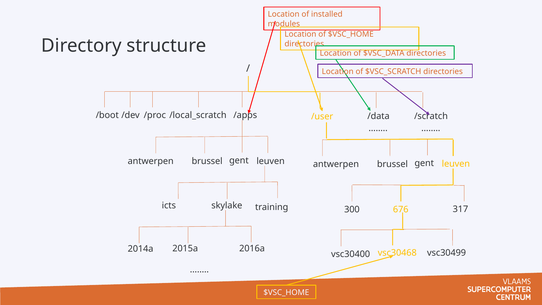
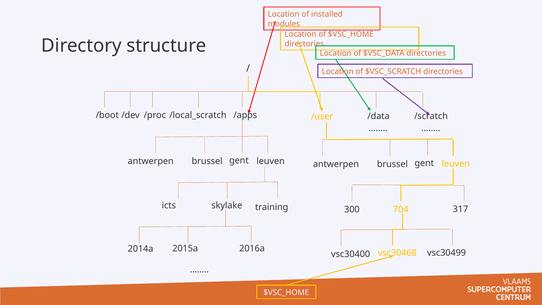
676: 676 -> 704 (401, 209)
